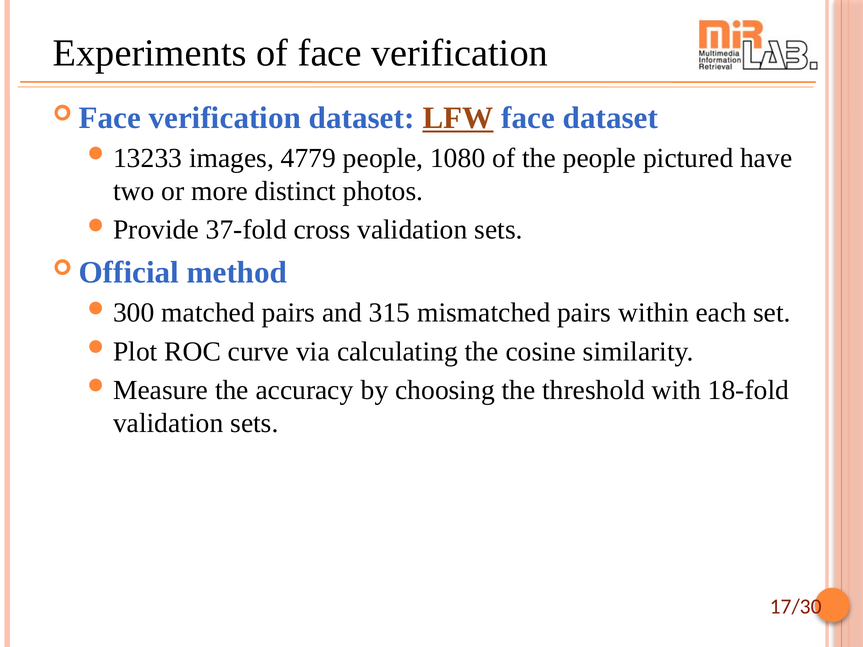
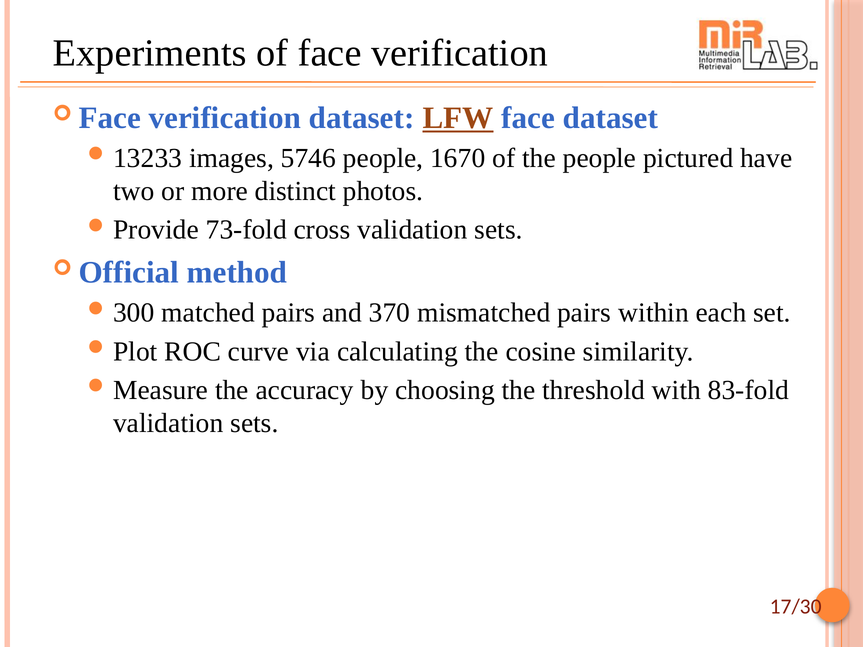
4779: 4779 -> 5746 (308, 158)
1080: 1080 -> 1670 (458, 158)
37-fold: 37-fold -> 73-fold (246, 230)
315: 315 -> 370 (389, 313)
18-fold: 18-fold -> 83-fold (748, 390)
